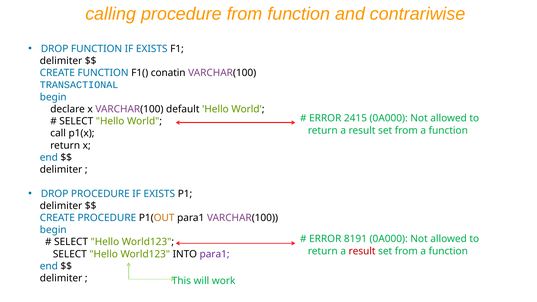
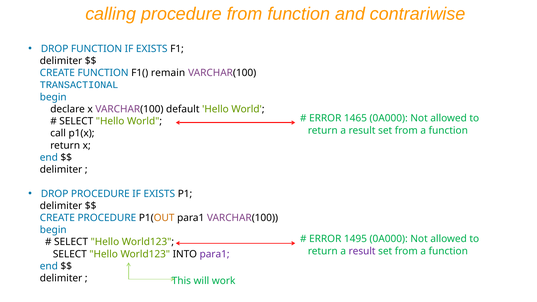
conatin: conatin -> remain (168, 73)
2415: 2415 -> 1465 (355, 118)
8191: 8191 -> 1495 (355, 239)
result colour: red -> purple (362, 251)
